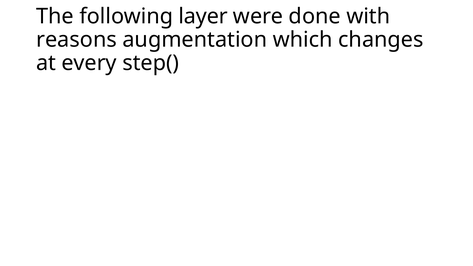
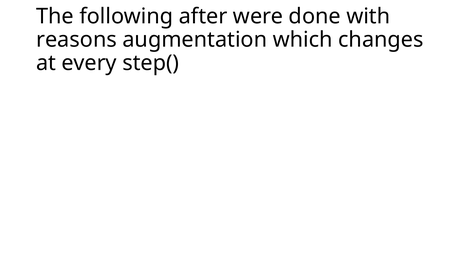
layer: layer -> after (203, 16)
